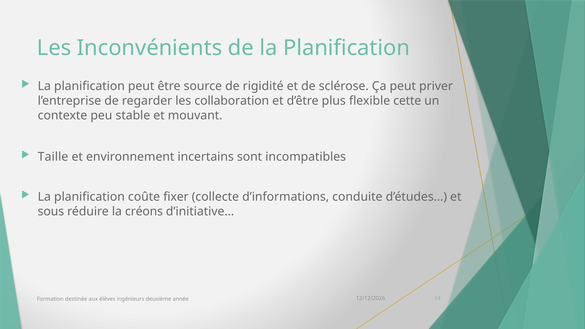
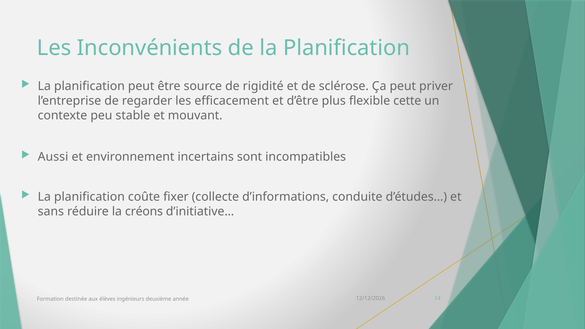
collaboration: collaboration -> efficacement (232, 101)
Taille: Taille -> Aussi (53, 157)
sous: sous -> sans (51, 211)
